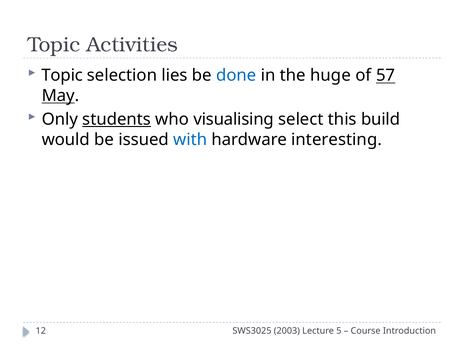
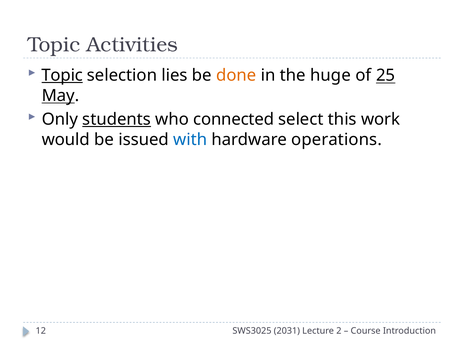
Topic underline: none -> present (62, 75)
done colour: blue -> orange (236, 75)
57: 57 -> 25 (386, 75)
visualising: visualising -> connected (234, 119)
build: build -> work (380, 119)
interesting: interesting -> operations (337, 140)
2003: 2003 -> 2031 (287, 331)
5: 5 -> 2 (339, 331)
